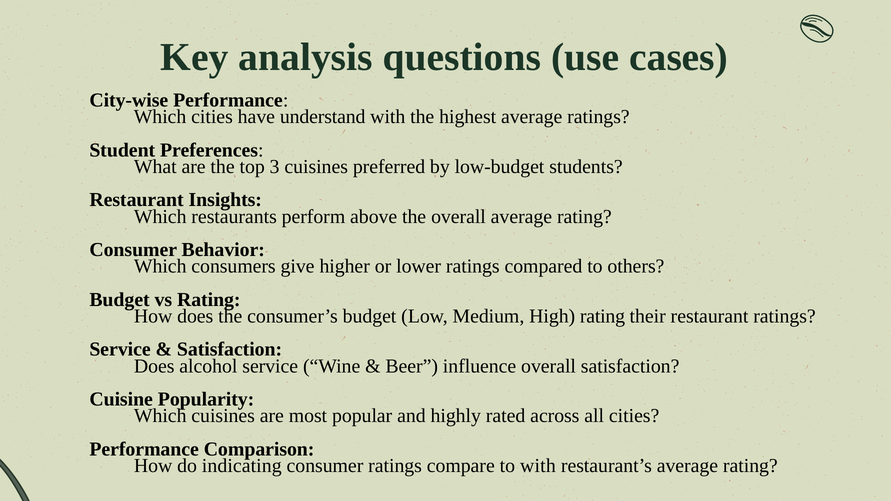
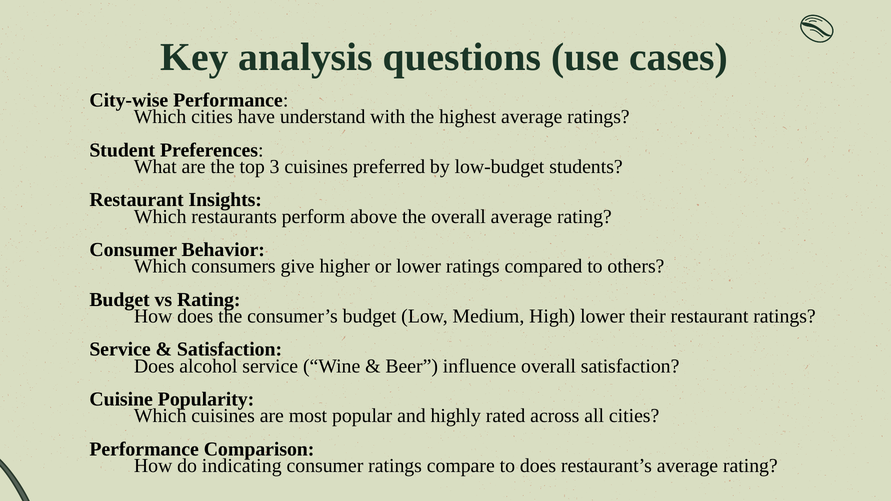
High rating: rating -> lower (602, 316)
to with: with -> does (538, 466)
